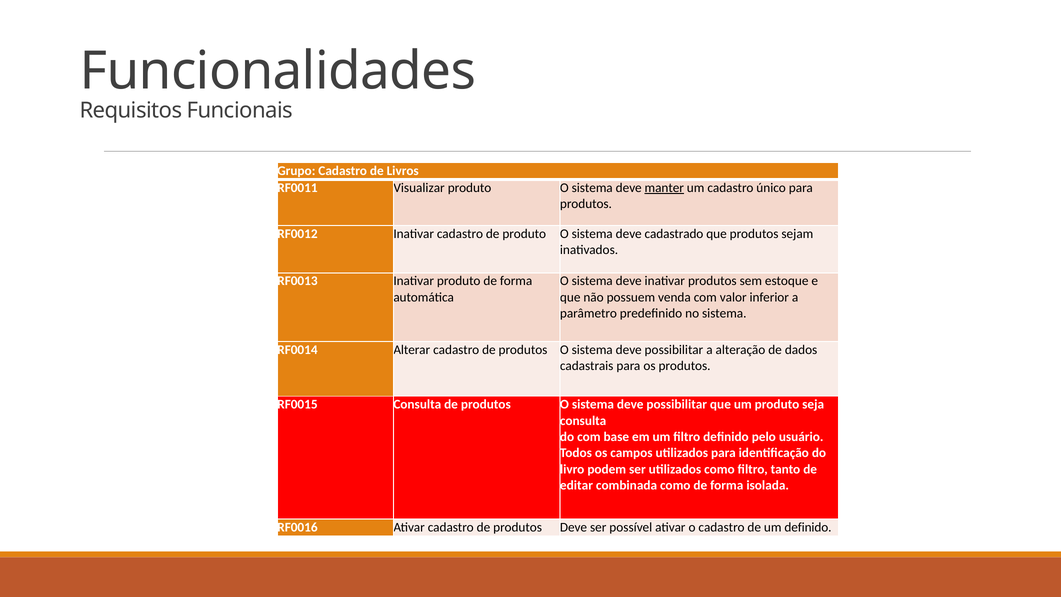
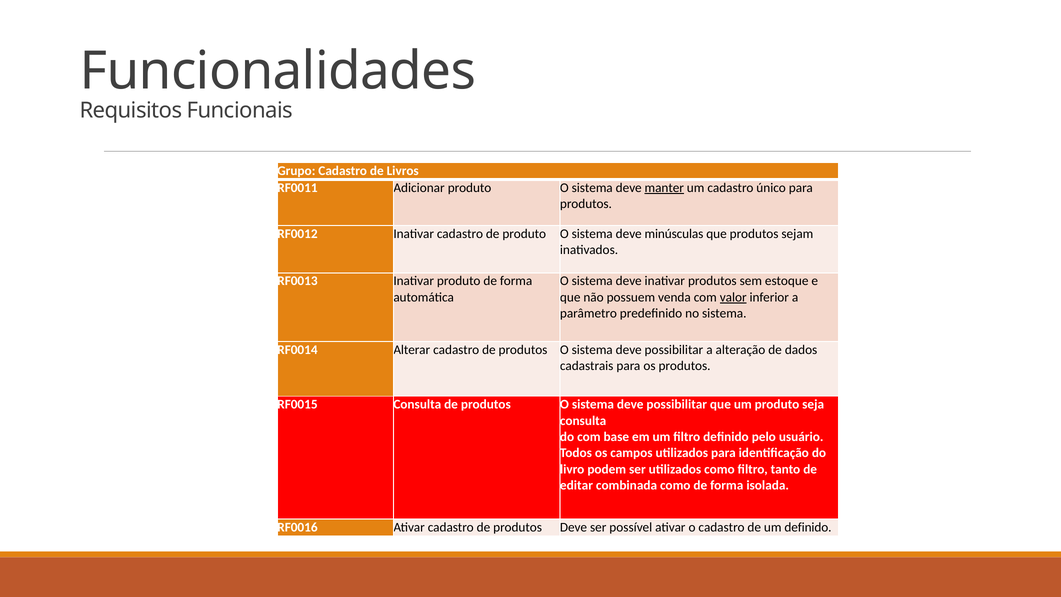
Visualizar: Visualizar -> Adicionar (419, 188)
cadastrado: cadastrado -> minúsculas (674, 234)
valor underline: none -> present (733, 297)
